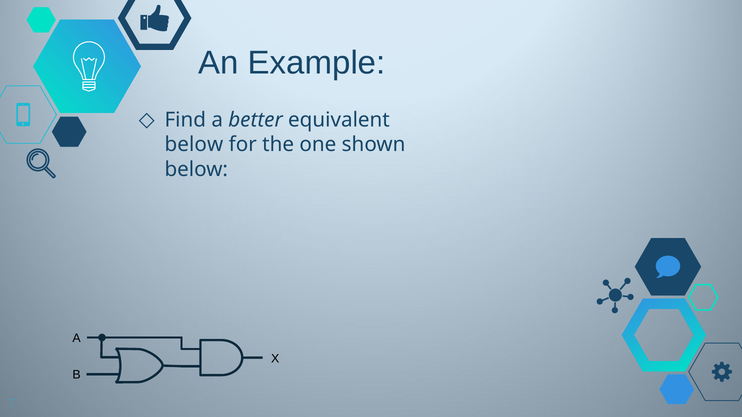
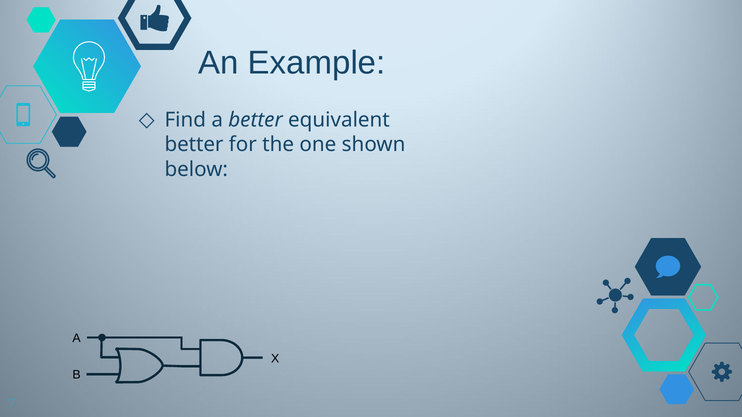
below: below -> better (194, 145)
